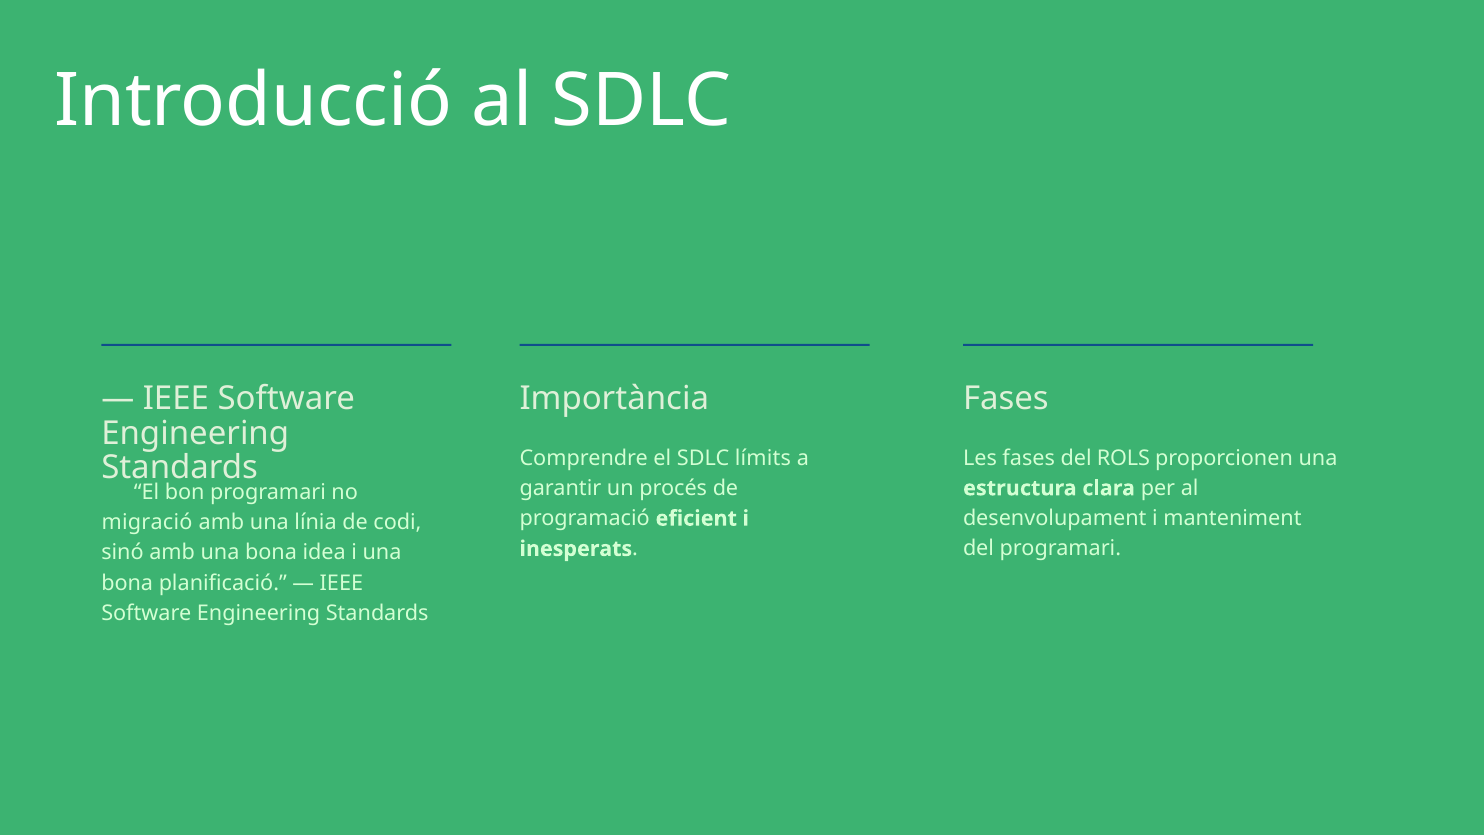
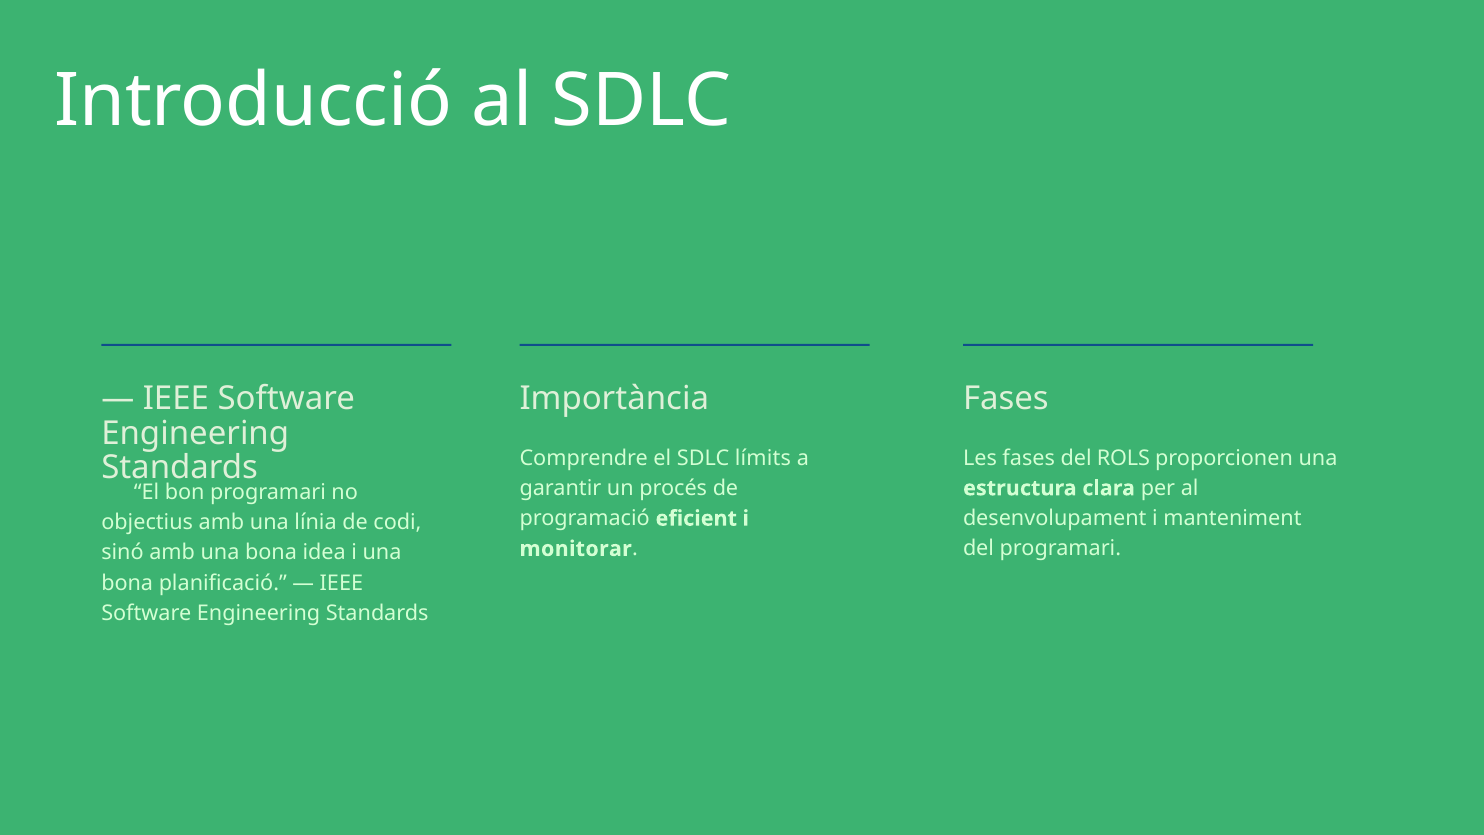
migració: migració -> objectius (147, 522)
inesperats: inesperats -> monitorar (576, 549)
